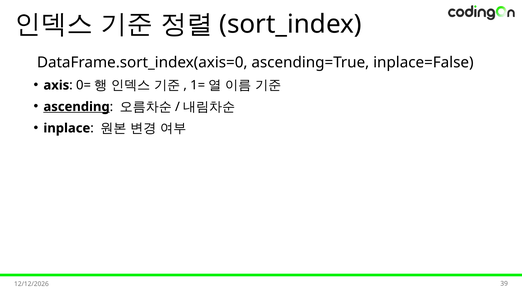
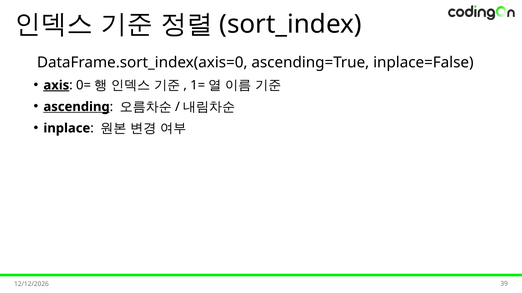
axis underline: none -> present (56, 85)
